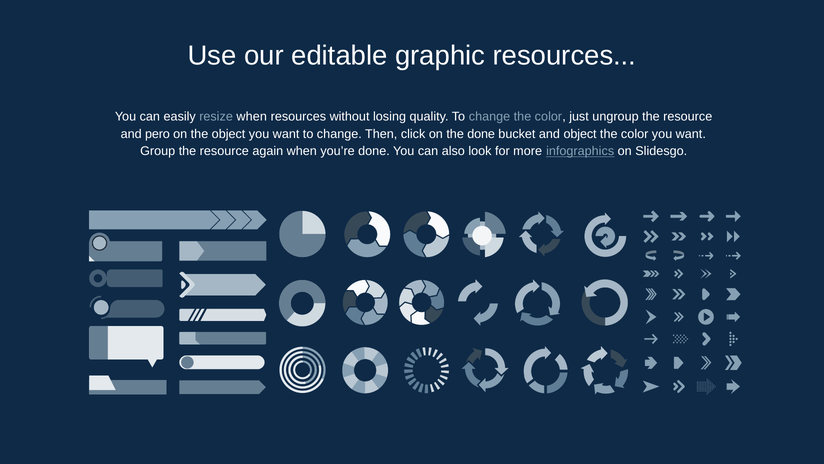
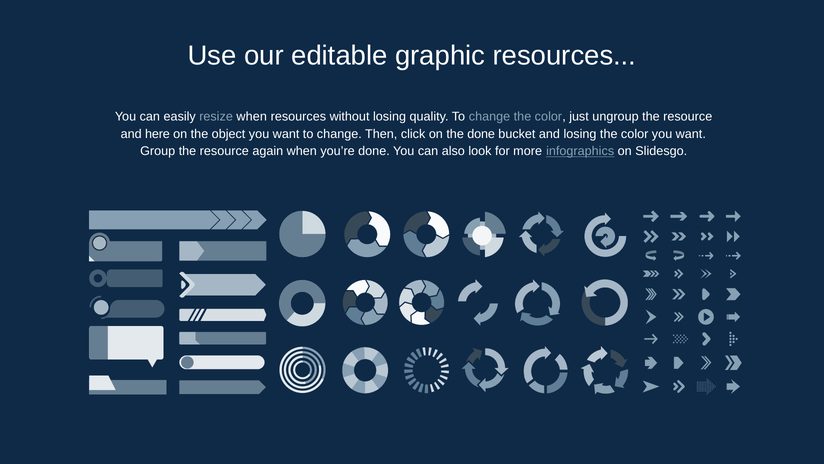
pero: pero -> here (157, 134)
and object: object -> losing (580, 134)
